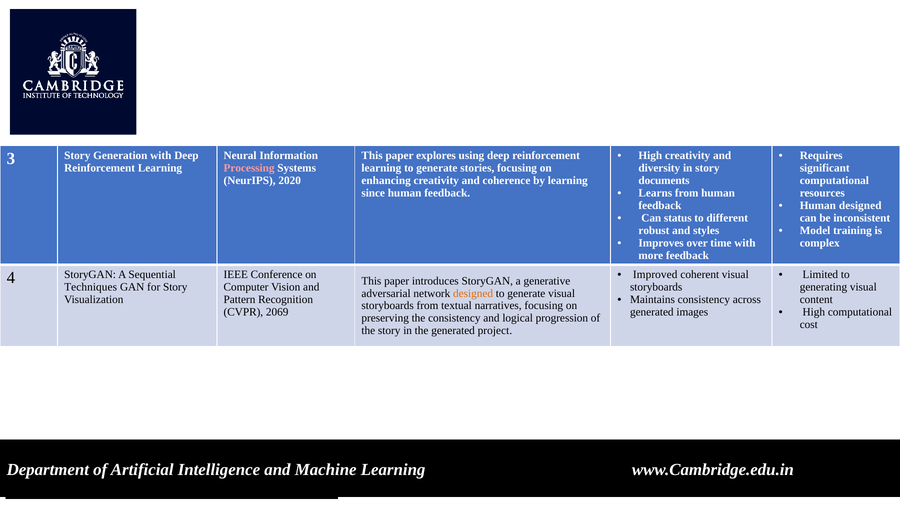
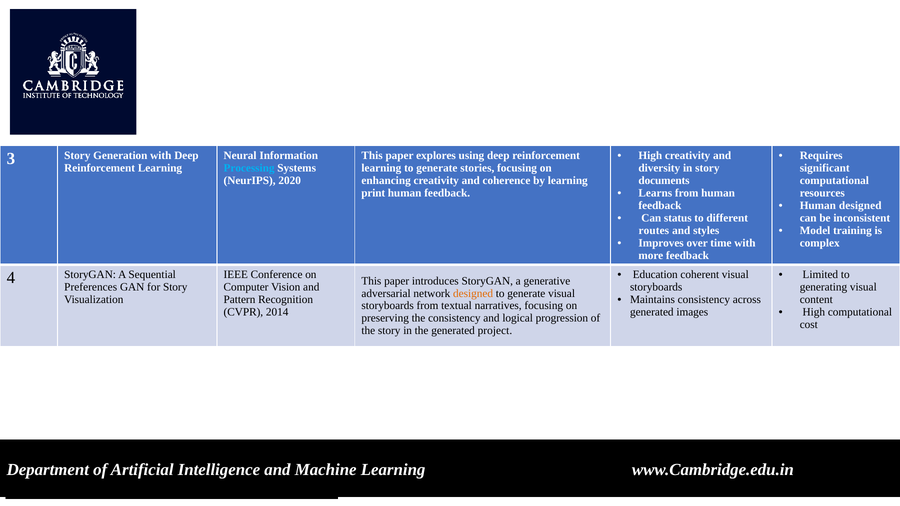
Processing colour: pink -> light blue (249, 168)
since: since -> print (373, 193)
robust: robust -> routes (654, 230)
Improved: Improved -> Education (655, 275)
Techniques: Techniques -> Preferences (91, 287)
2069: 2069 -> 2014 (277, 312)
